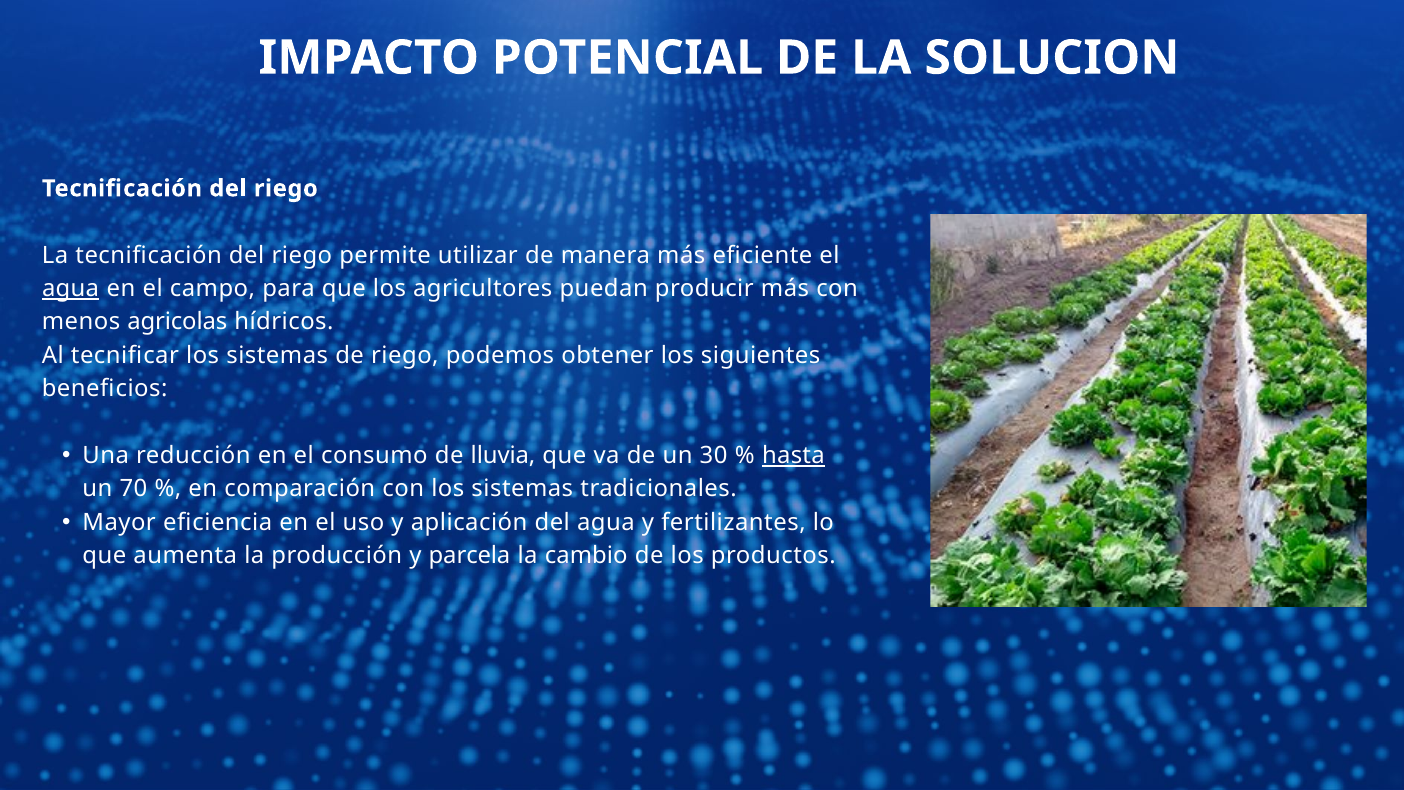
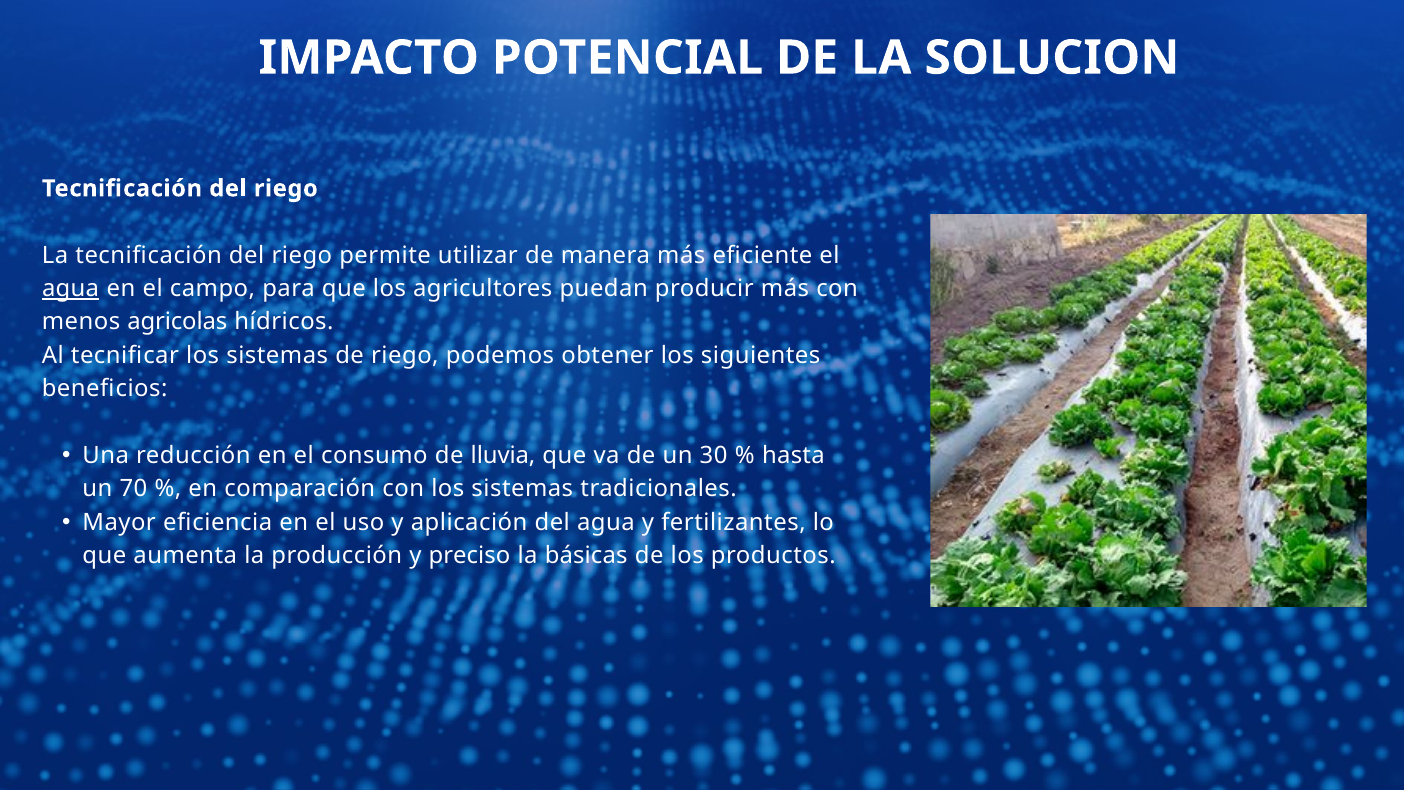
hasta underline: present -> none (793, 456)
parcela: parcela -> preciso (469, 556)
cambio: cambio -> básicas (586, 556)
